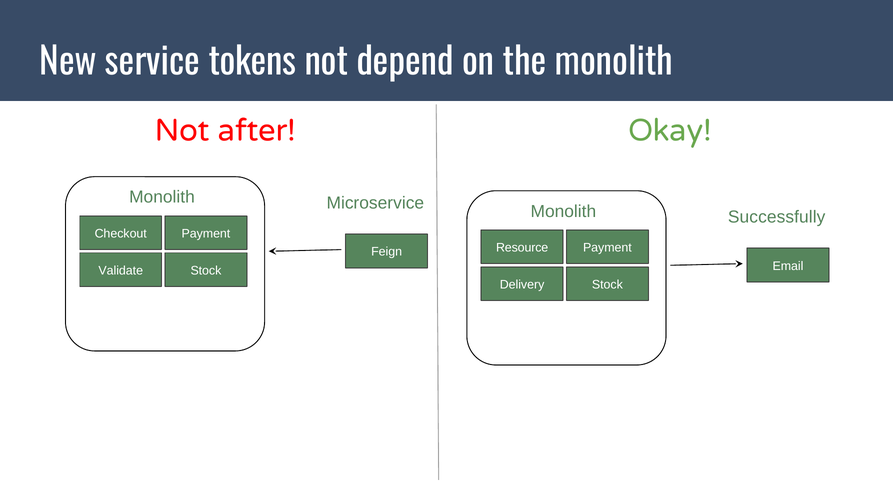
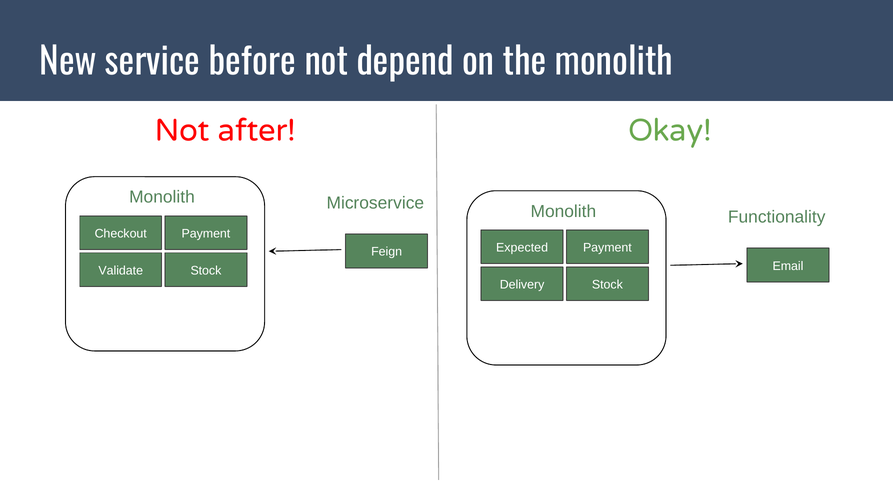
tokens: tokens -> before (252, 62)
Successfully: Successfully -> Functionality (777, 217)
Resource: Resource -> Expected (522, 248)
